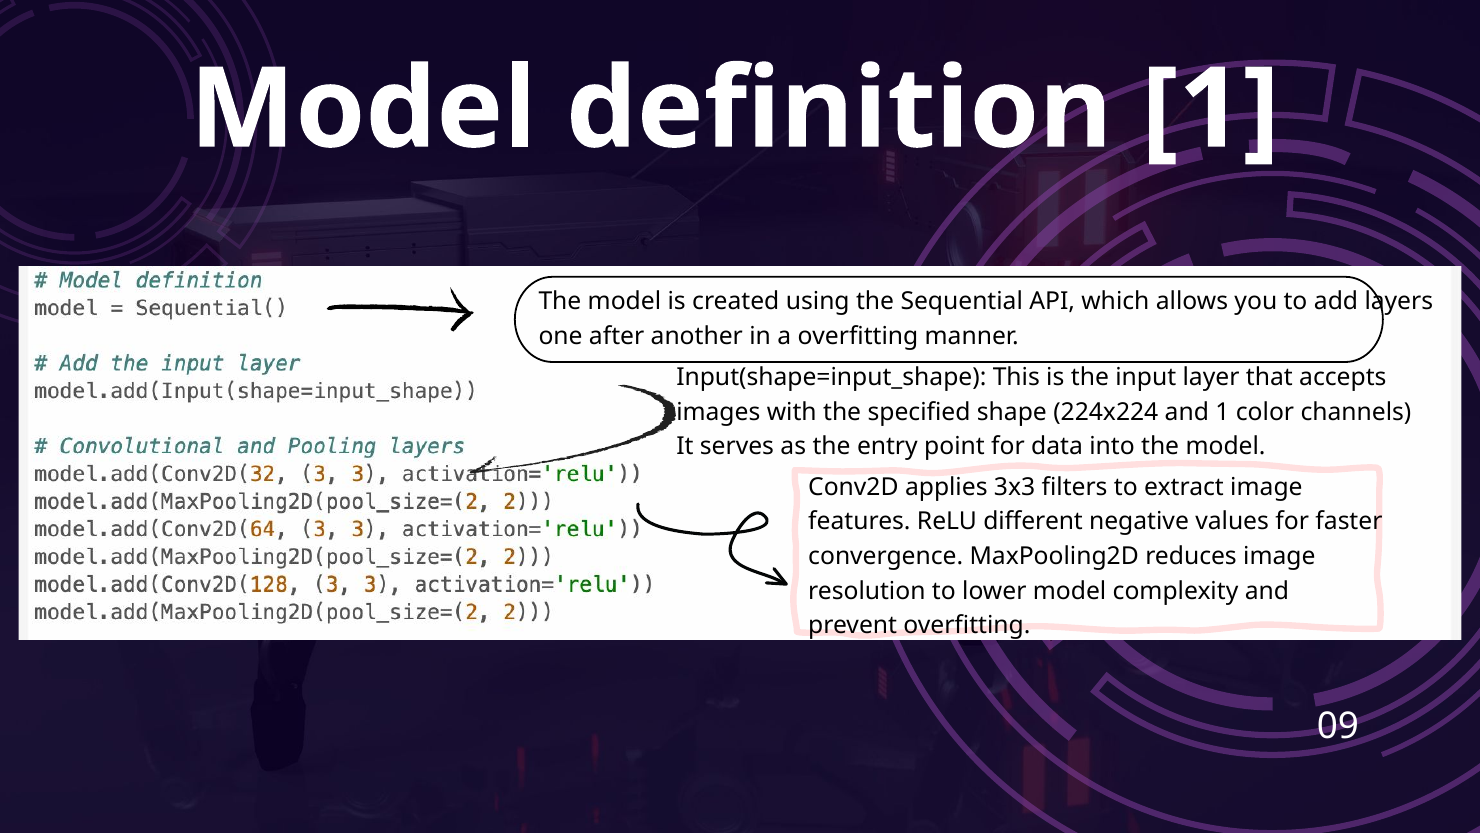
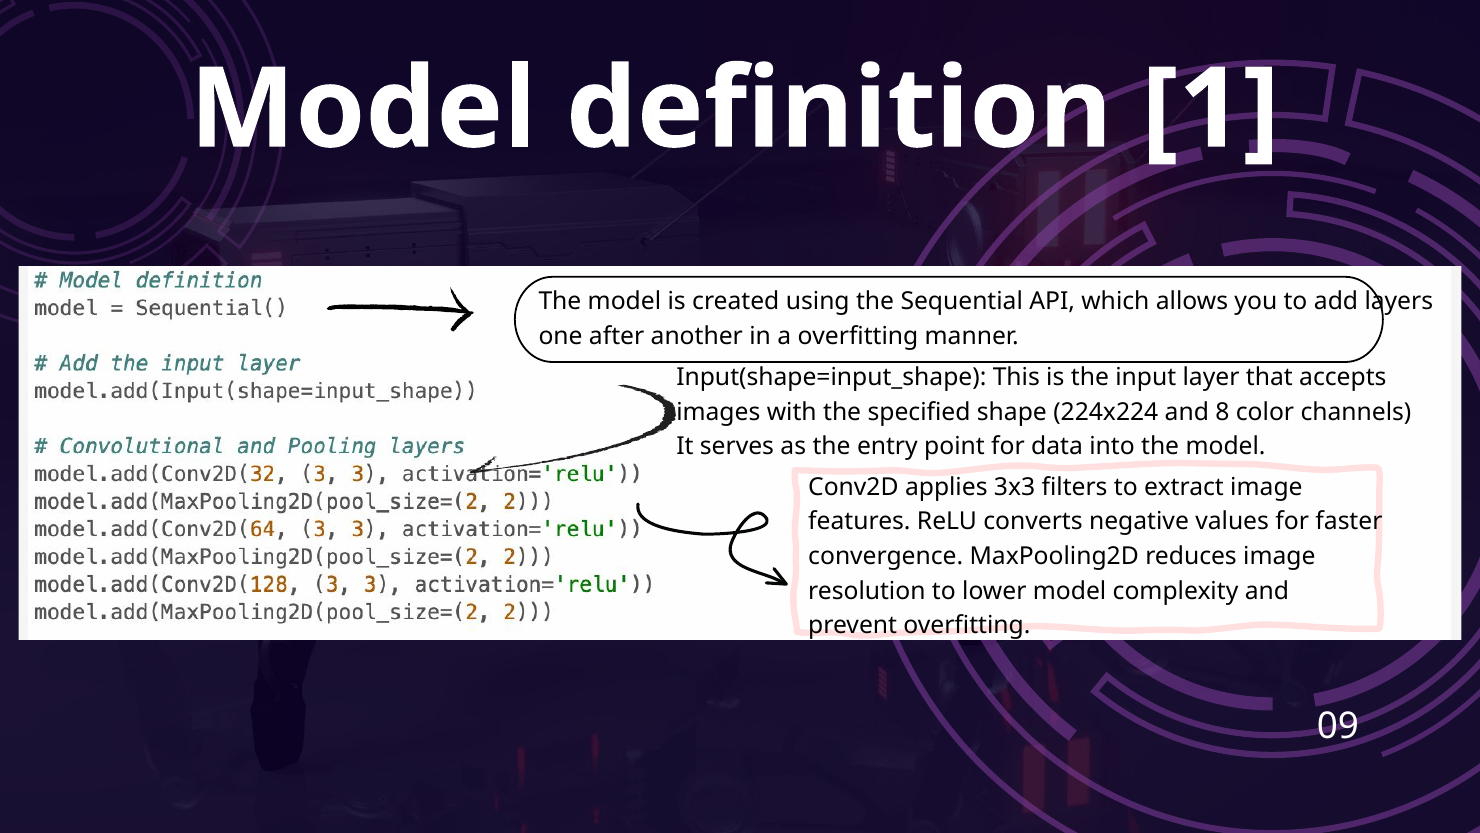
and 1: 1 -> 8 (1222, 412)
different: different -> converts (1033, 521)
